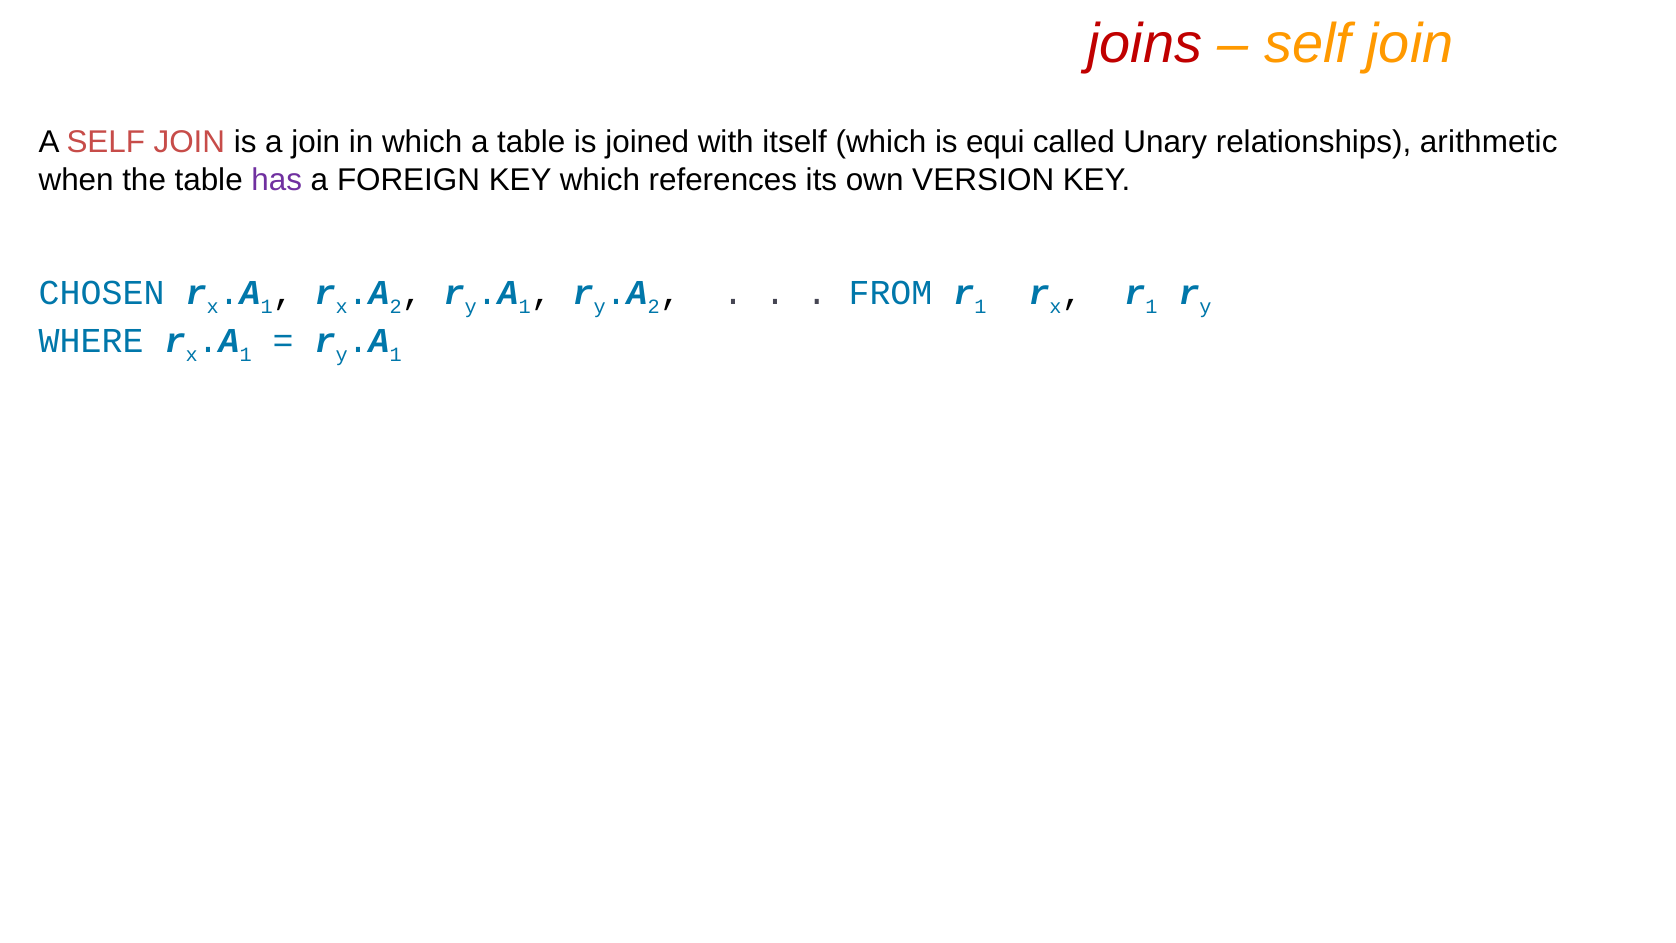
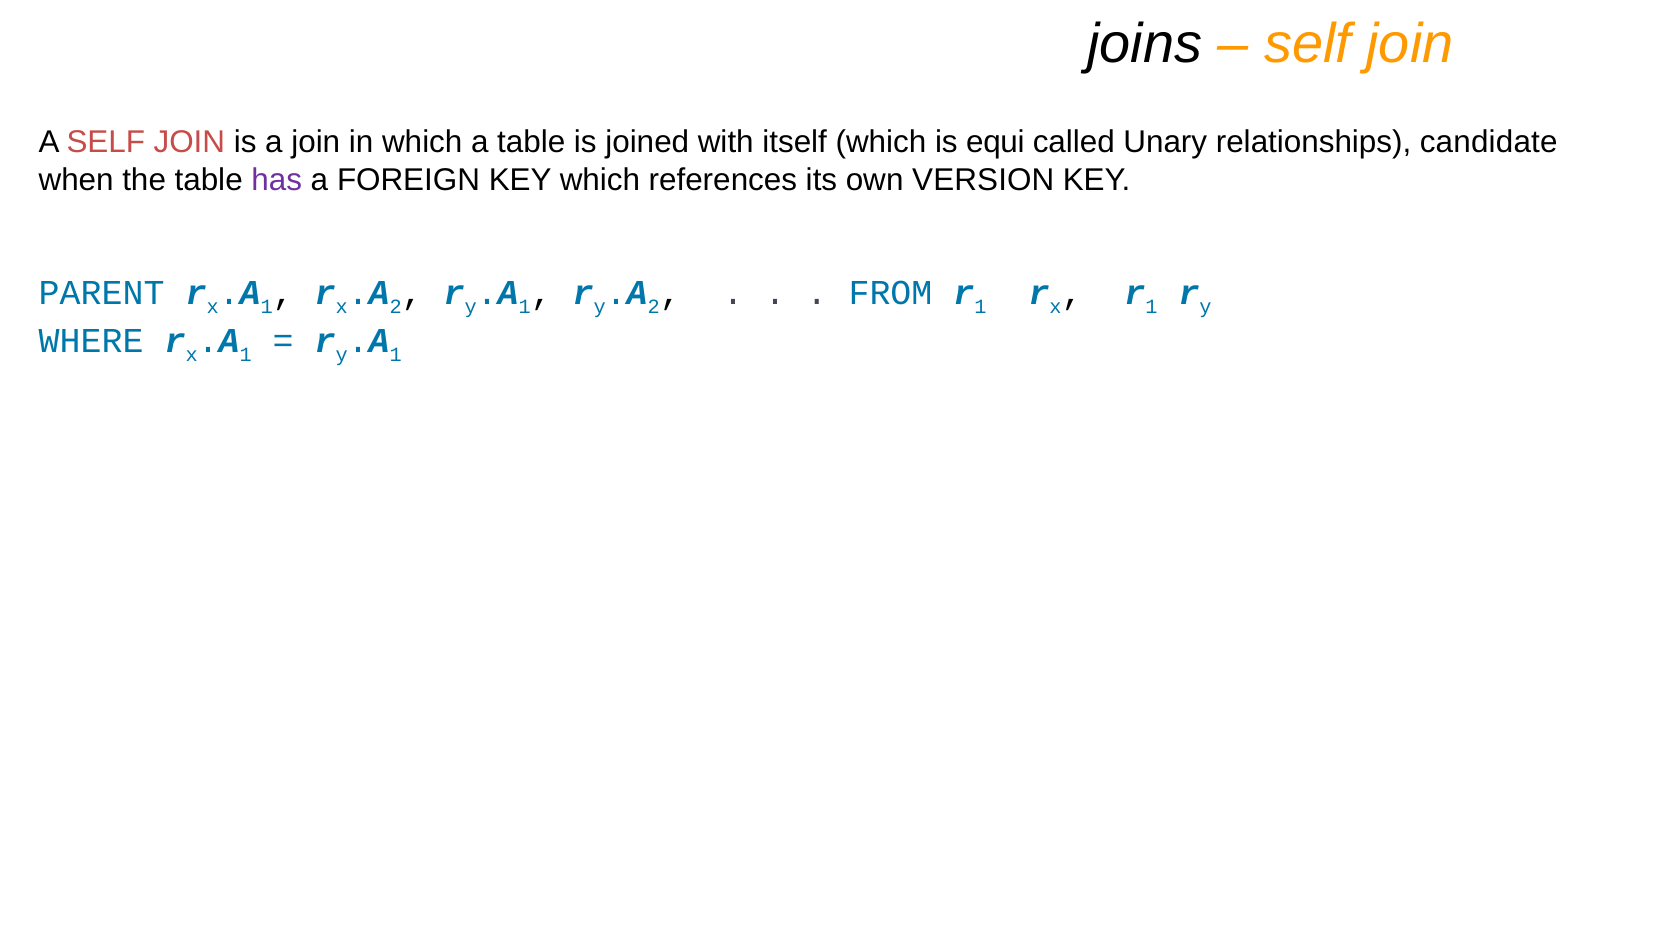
joins colour: red -> black (1145, 44)
arithmetic: arithmetic -> candidate (1489, 142)
CHOSEN: CHOSEN -> PARENT (102, 293)
